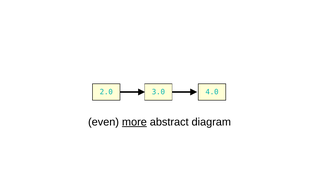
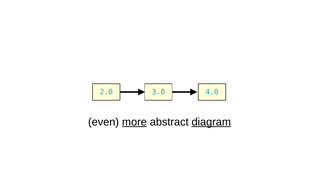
diagram underline: none -> present (211, 122)
